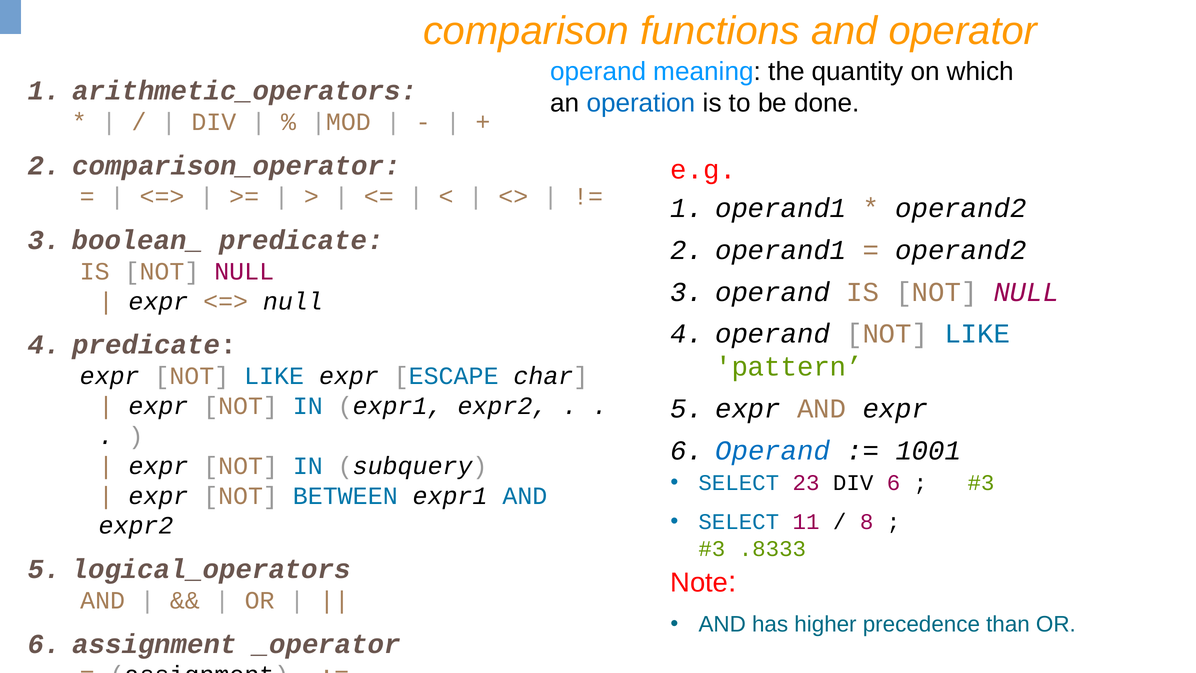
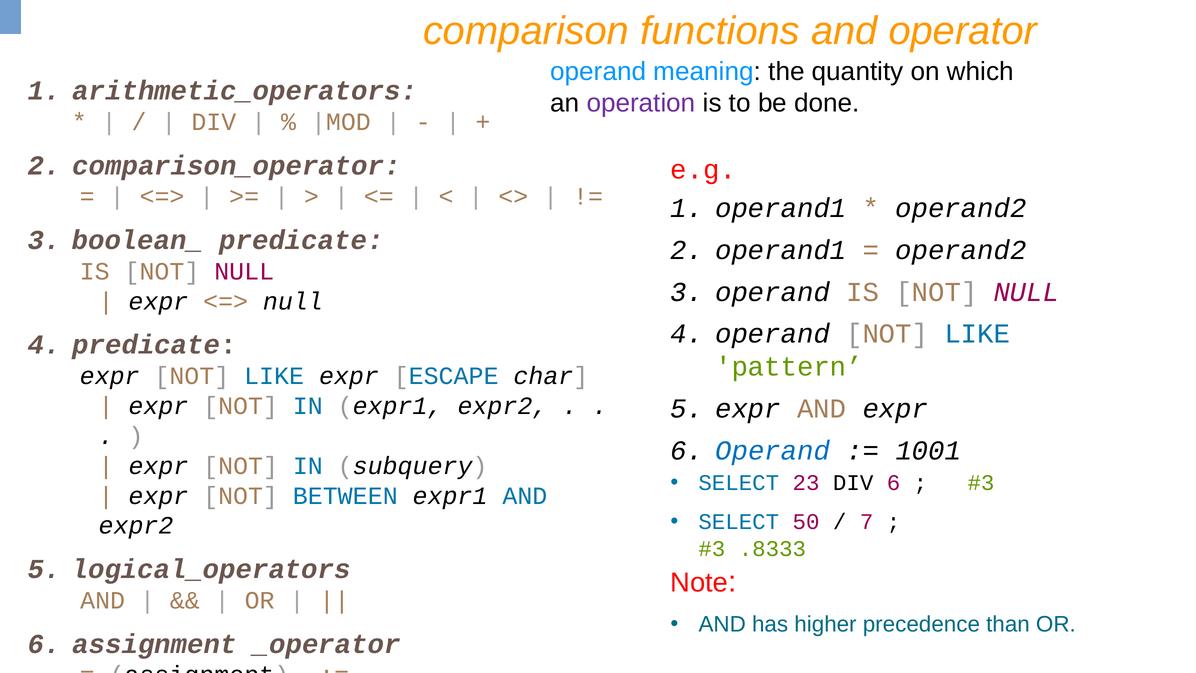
operation colour: blue -> purple (641, 103)
11: 11 -> 50 (806, 522)
8: 8 -> 7 (867, 522)
